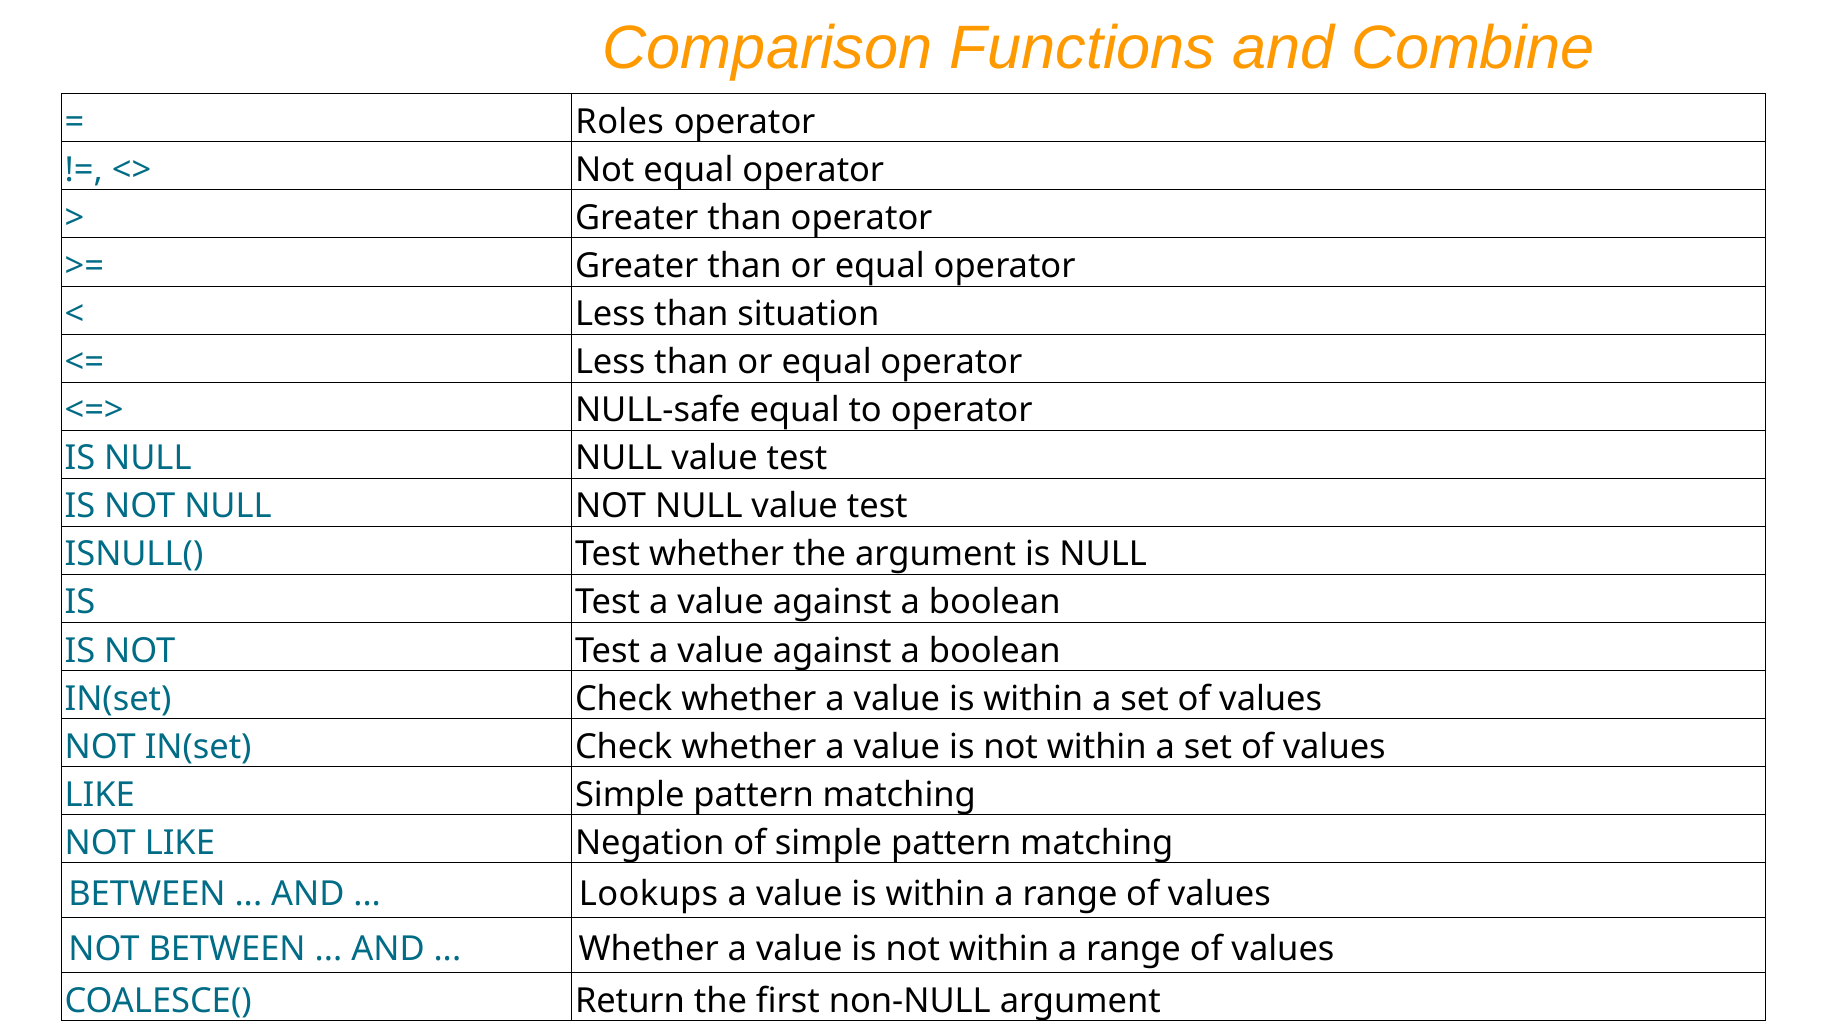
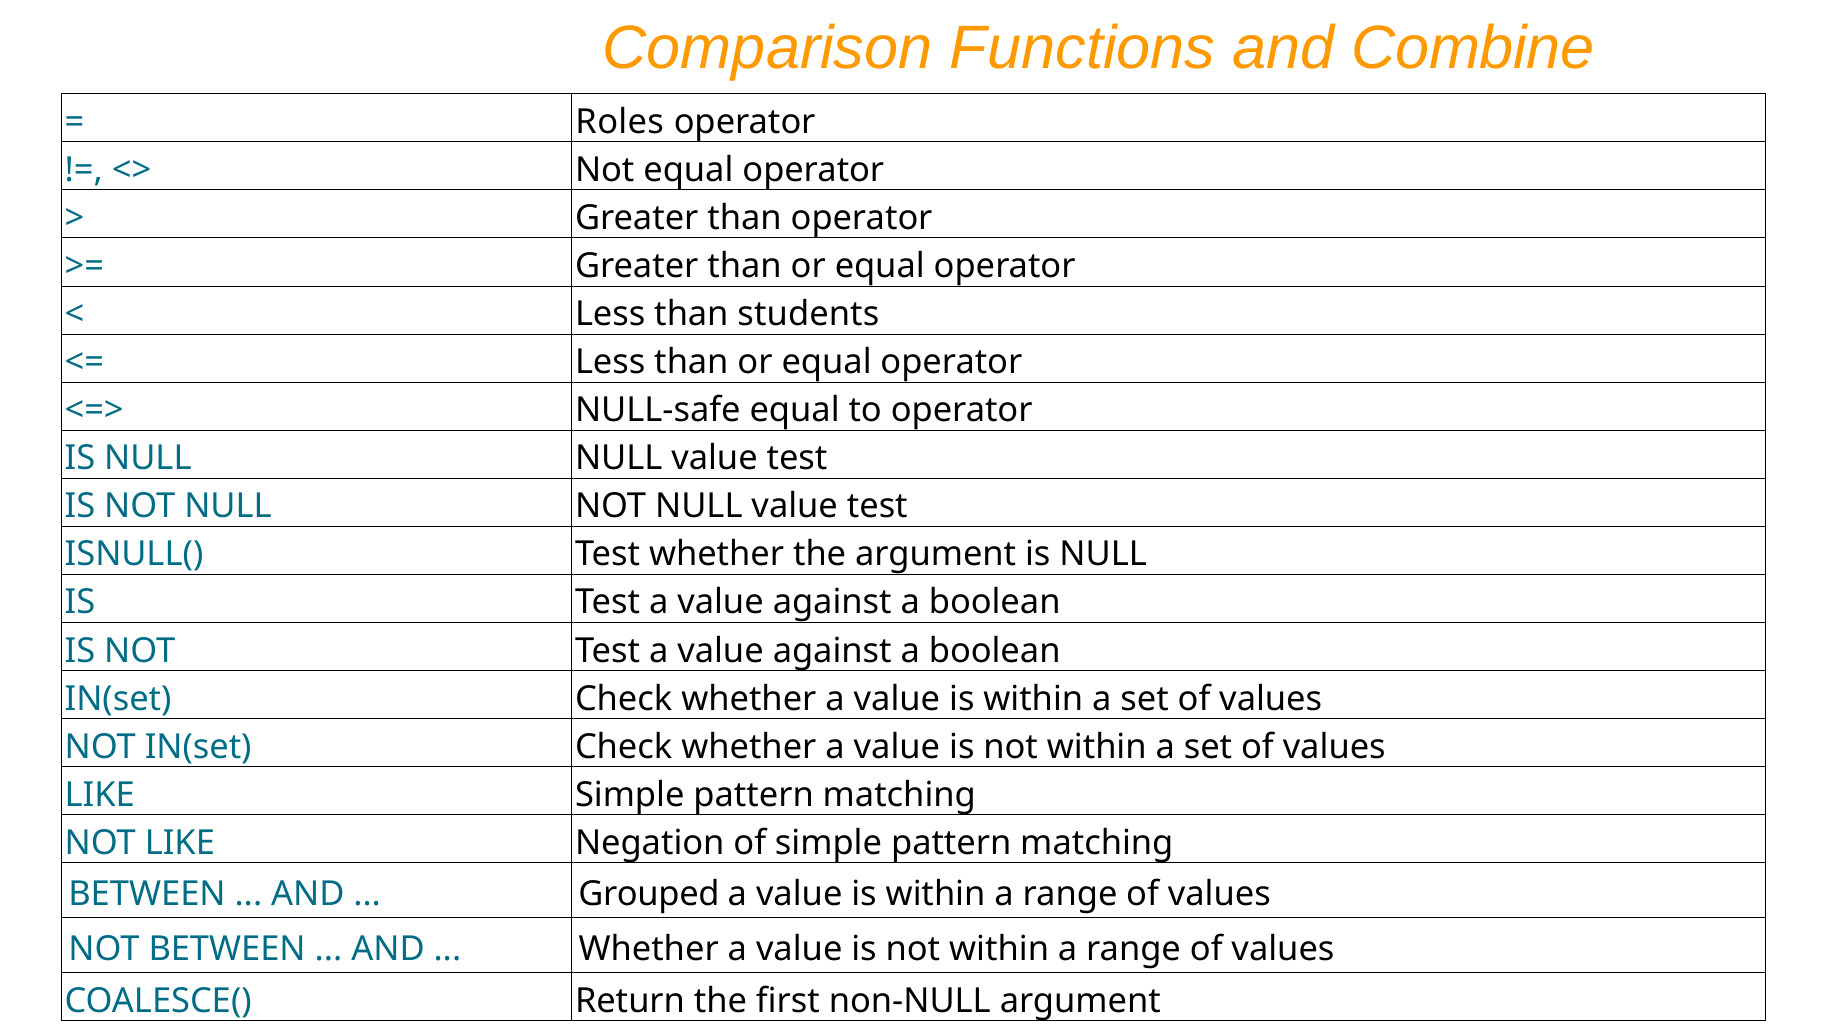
situation: situation -> students (808, 314)
Lookups: Lookups -> Grouped (649, 894)
